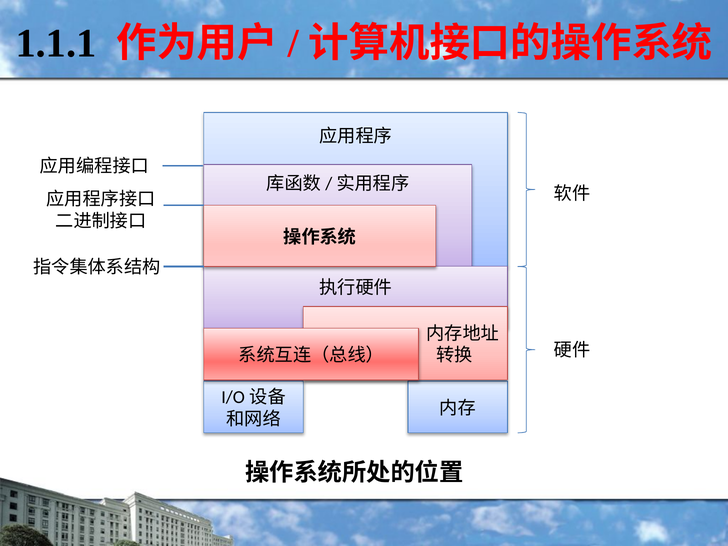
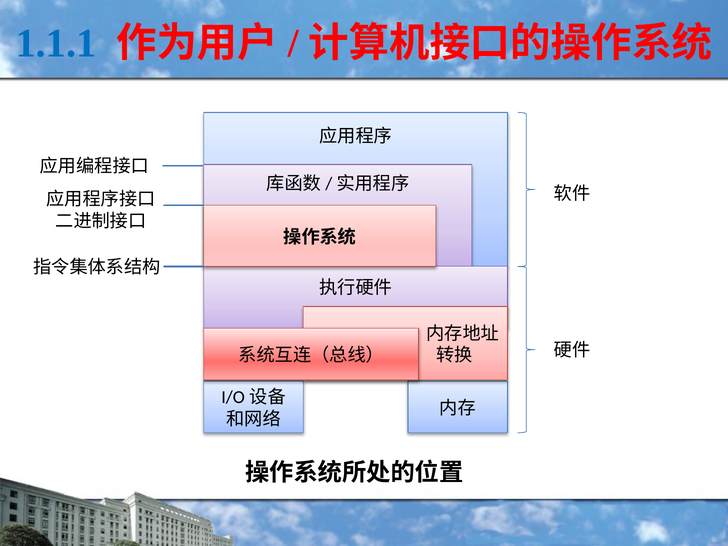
1.1.1 colour: black -> blue (56, 44)
